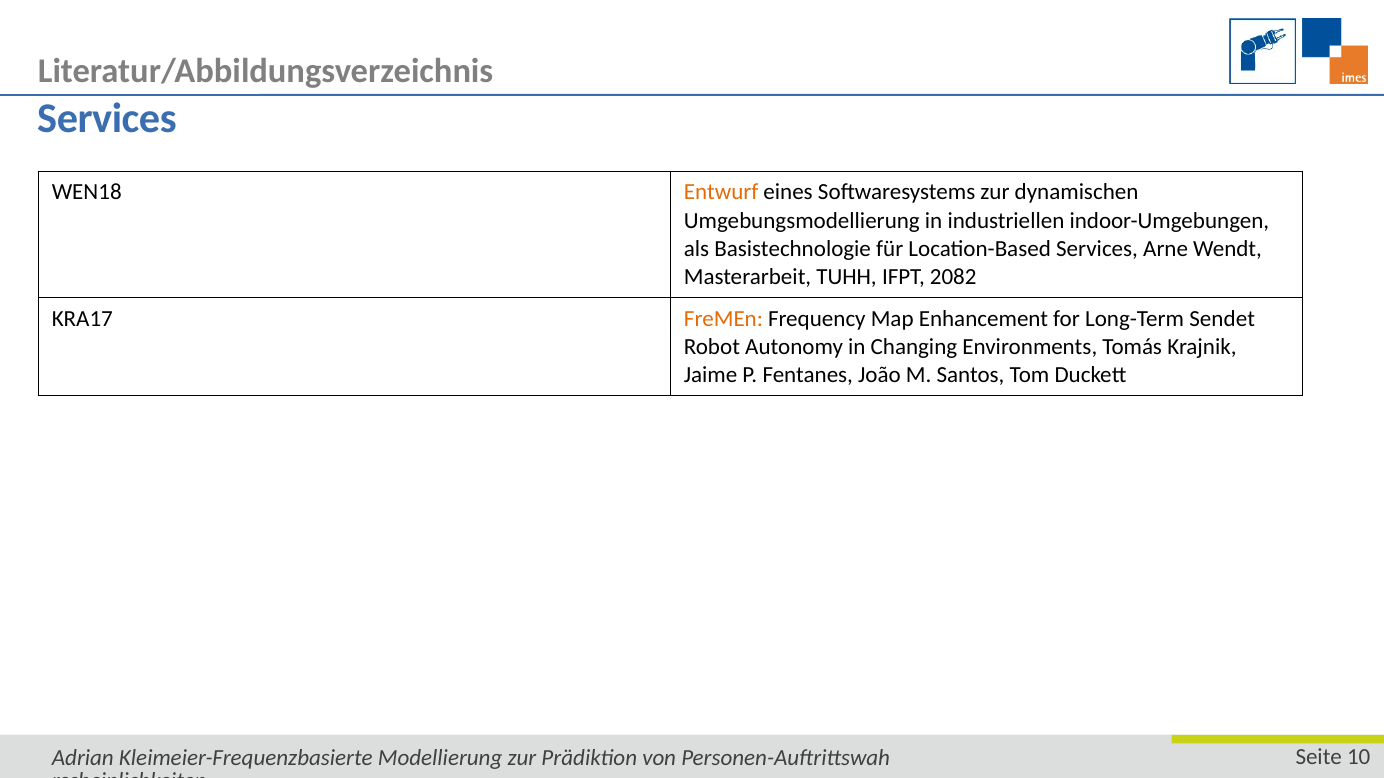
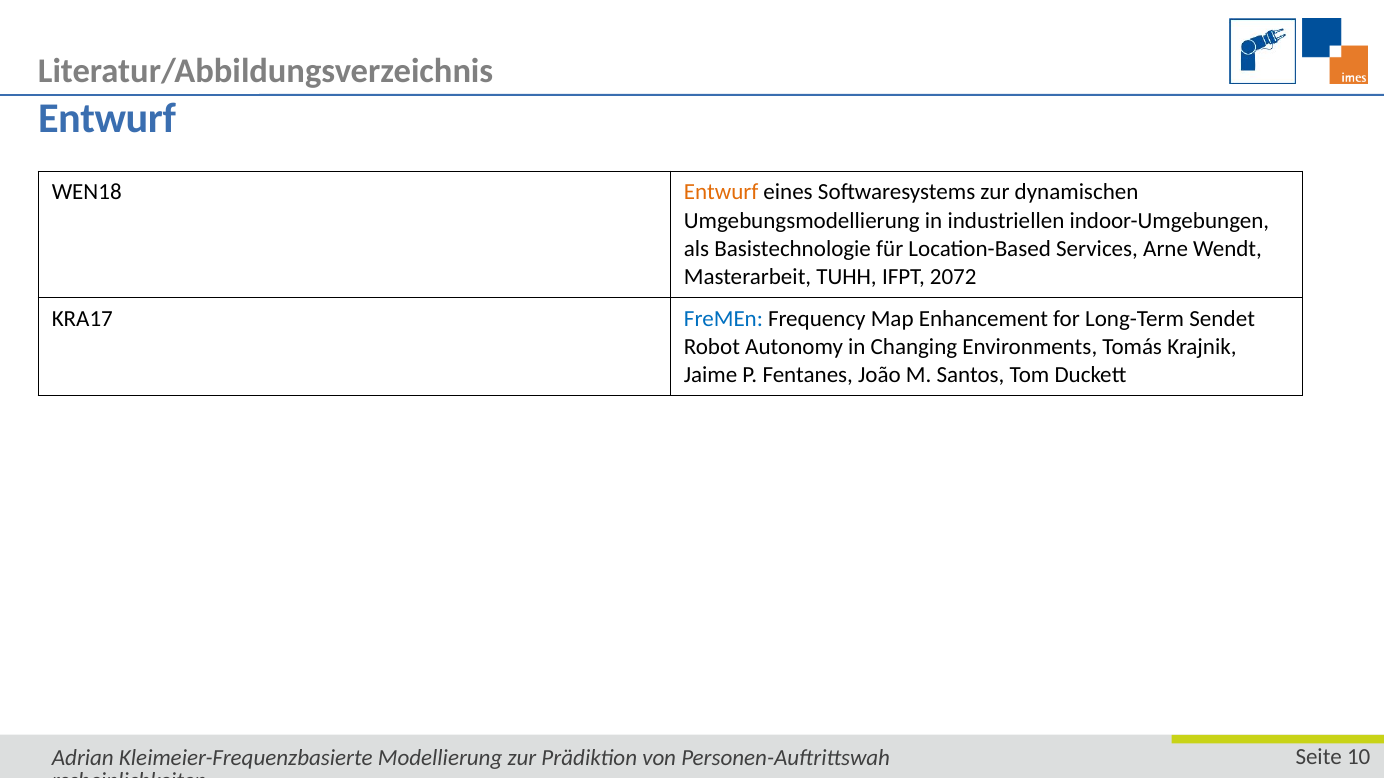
Services: Services -> Entwurf (107, 119)
2082: 2082 -> 2072 (953, 277)
FreMEn colour: orange -> blue (723, 319)
